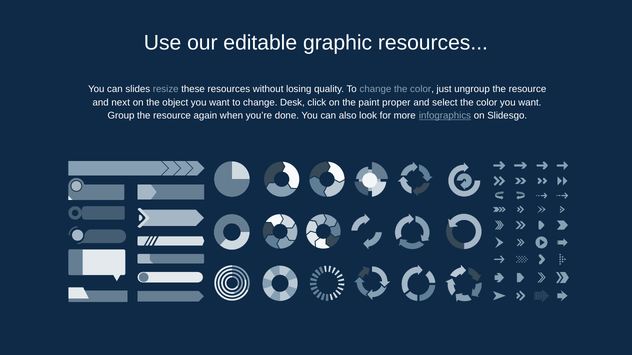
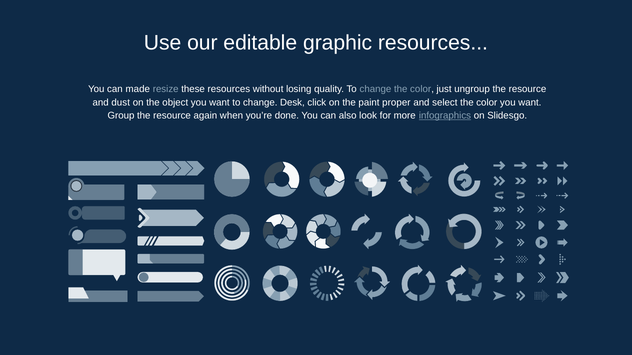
slides: slides -> made (138, 89)
next: next -> dust (121, 103)
